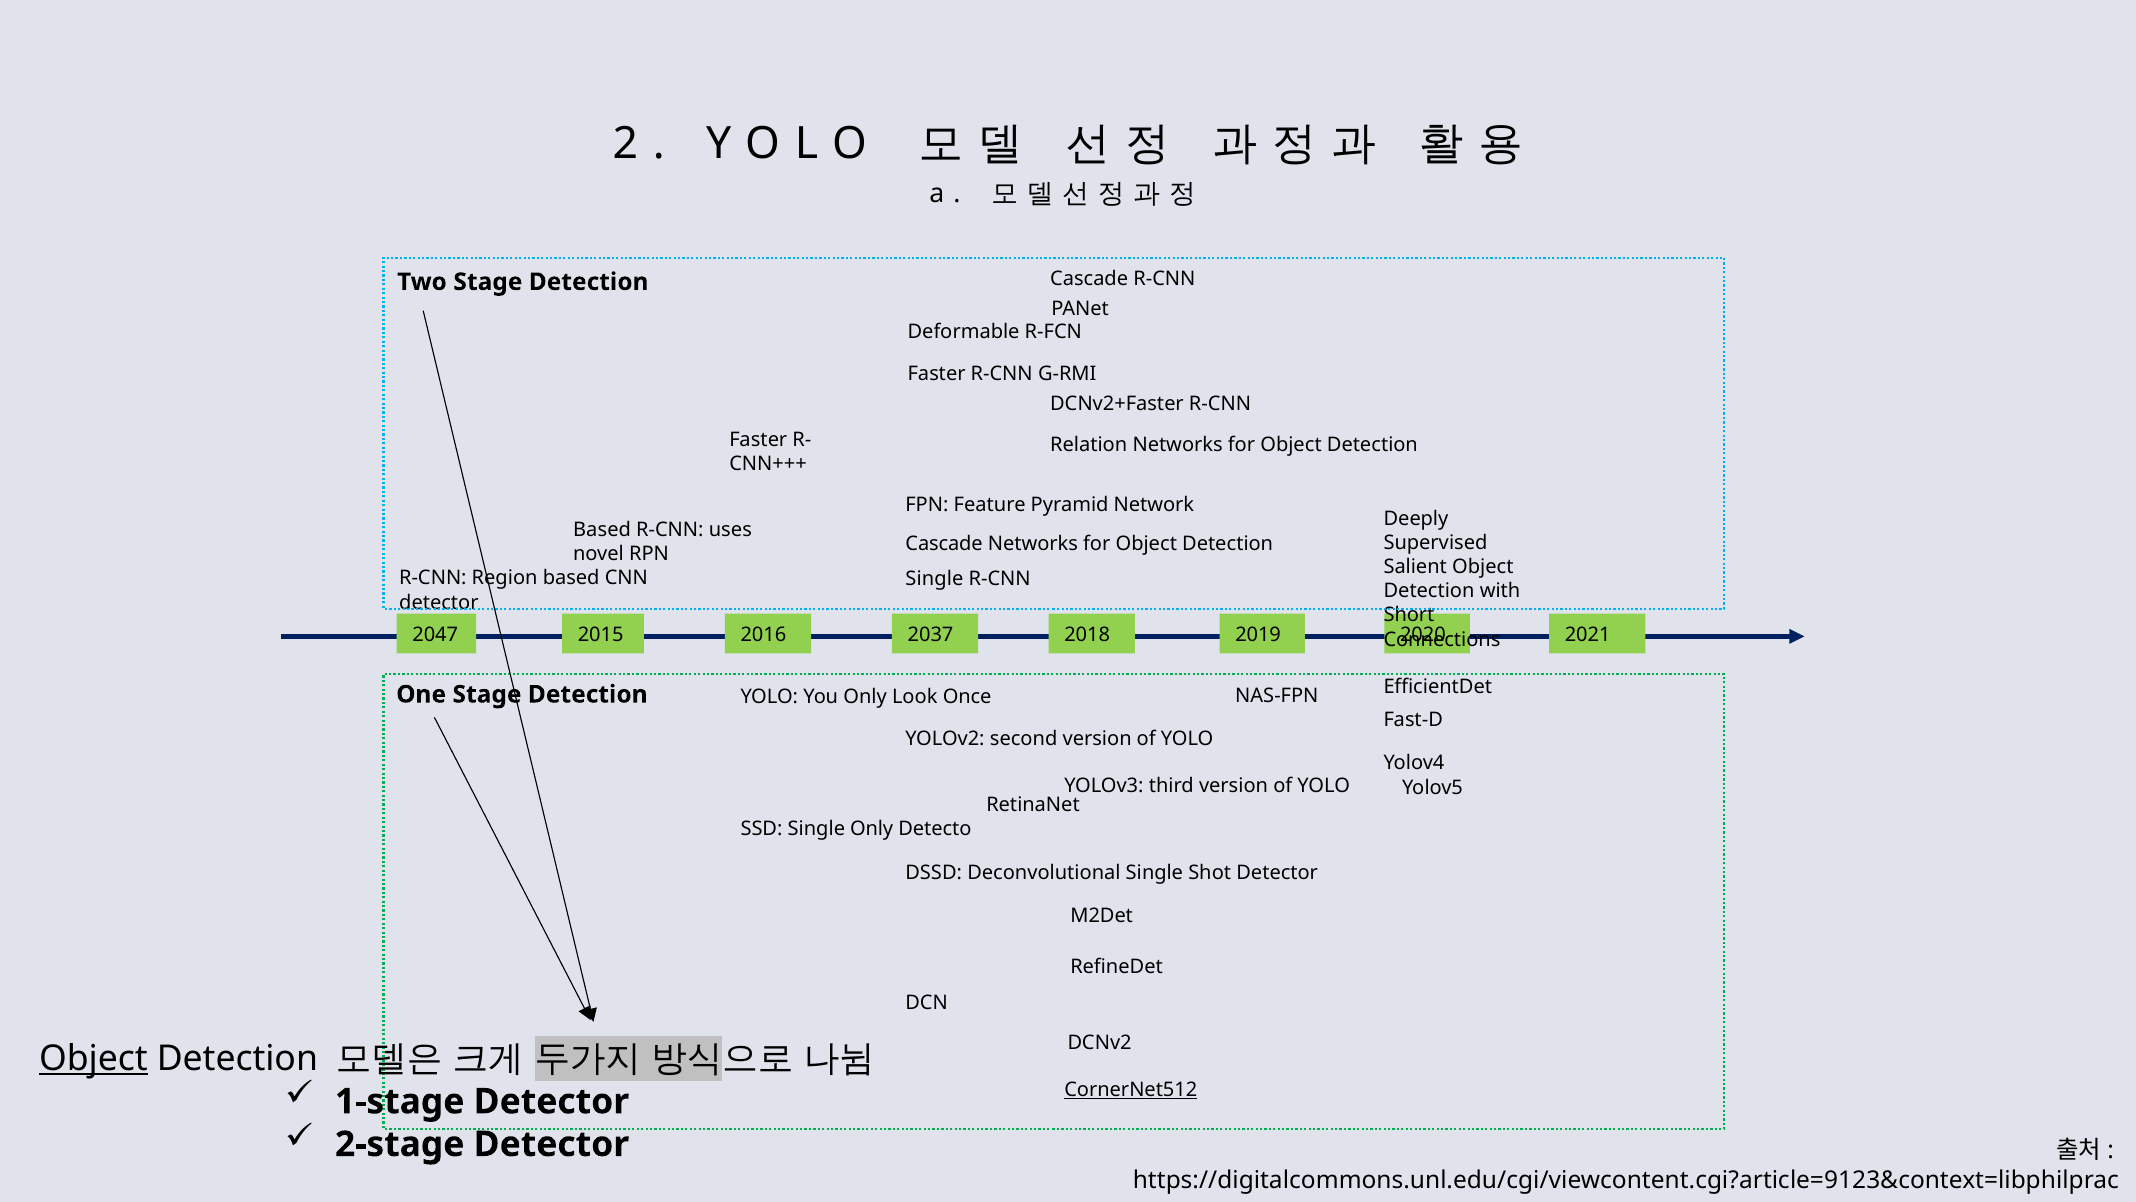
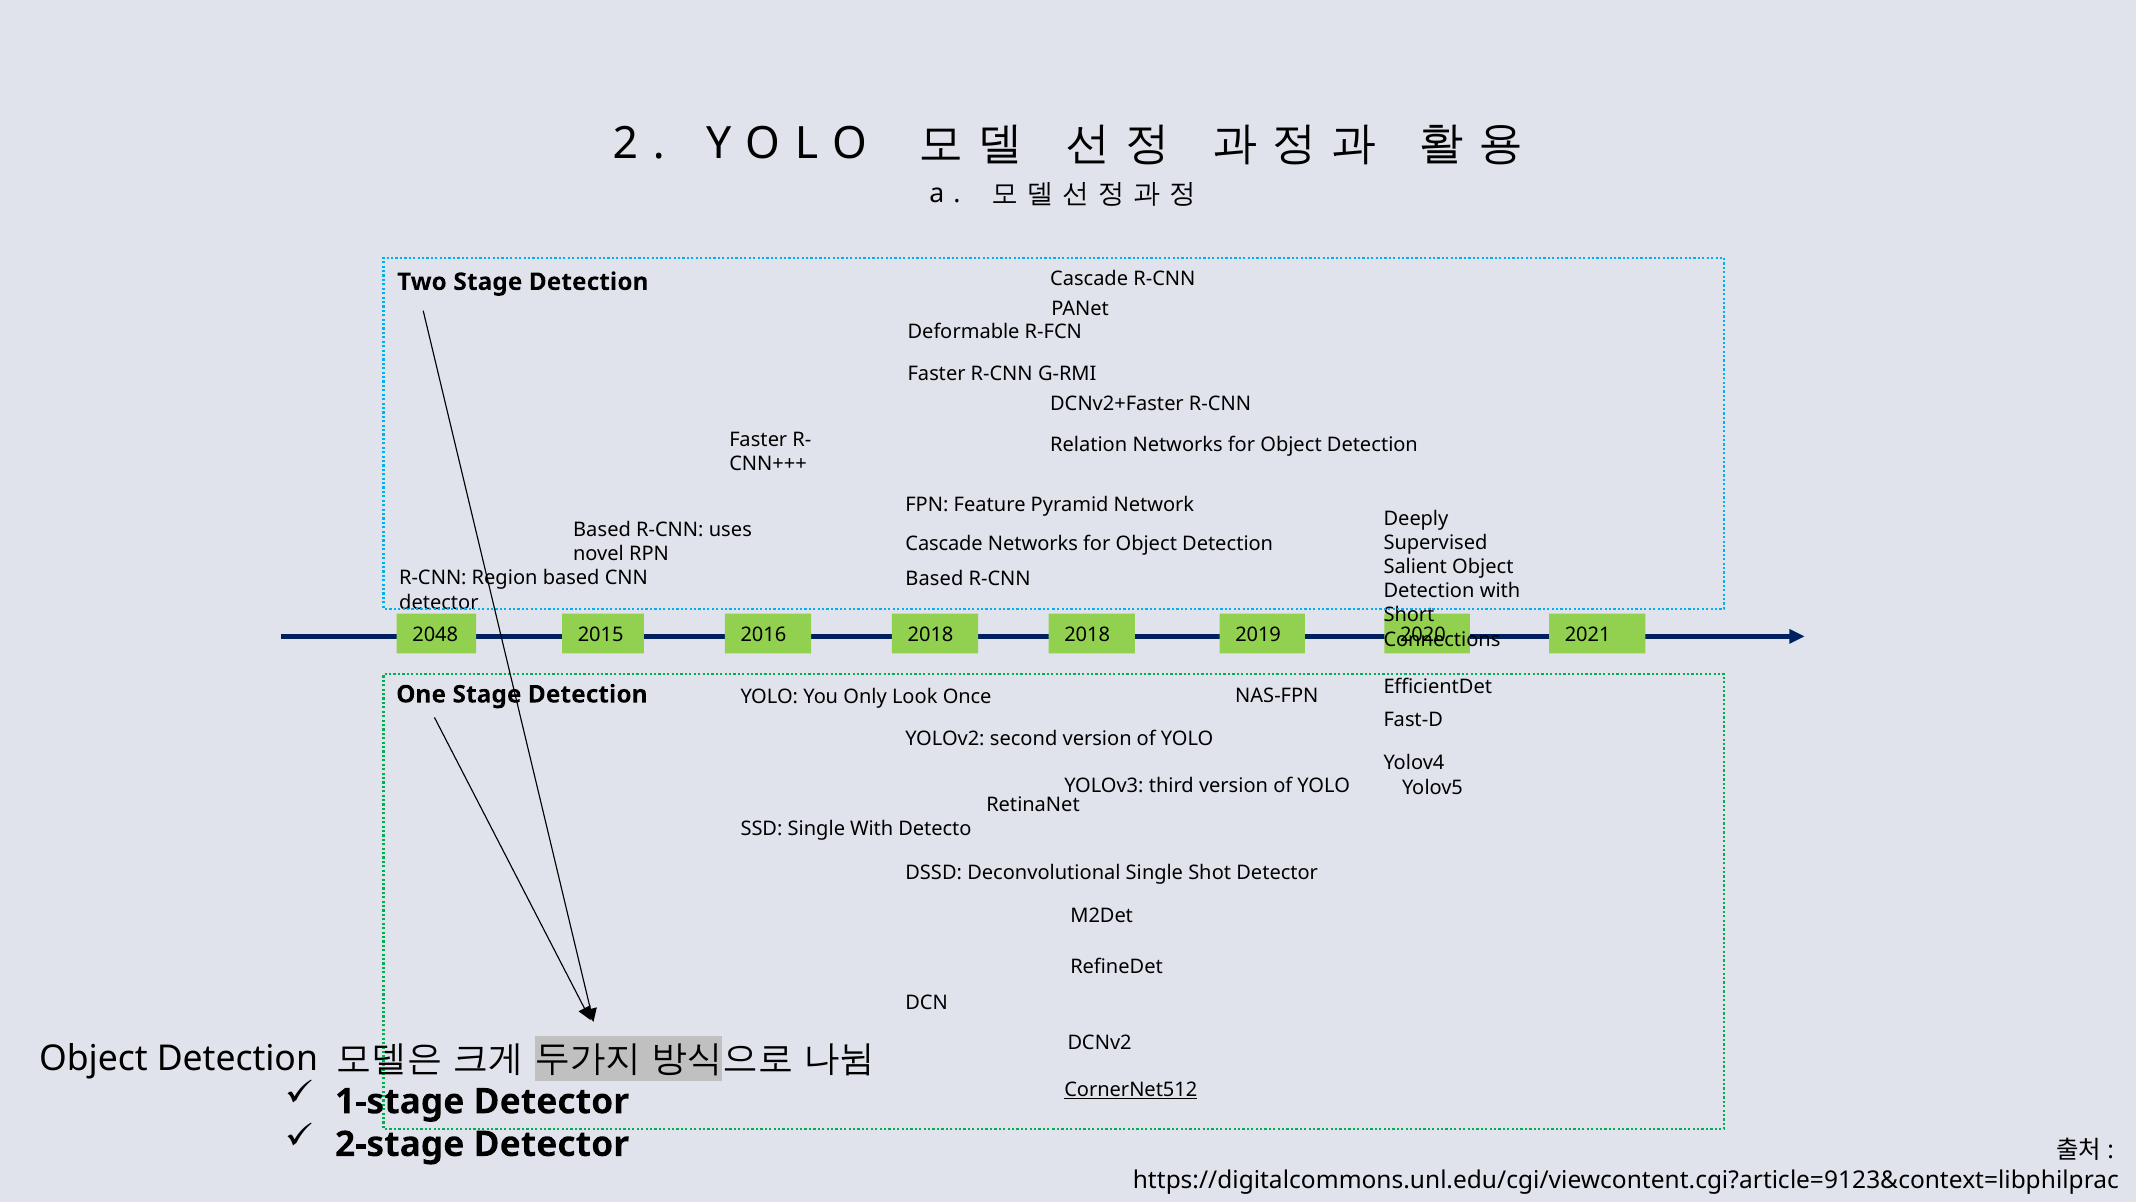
Single: Single -> Based (934, 579)
2047: 2047 -> 2048 (435, 635)
2016 2037: 2037 -> 2018 (931, 635)
Single Only: Only -> With (872, 829)
Object underline: present -> none (93, 1058)
